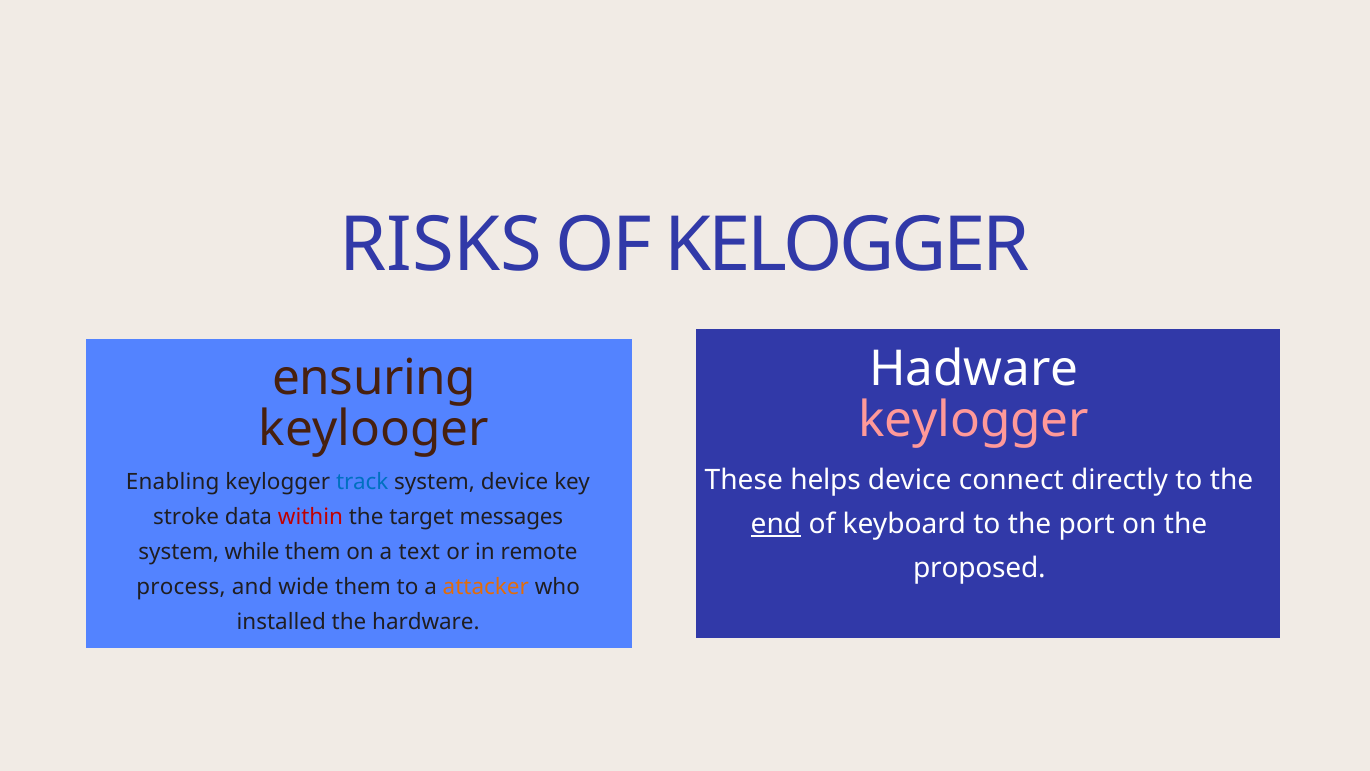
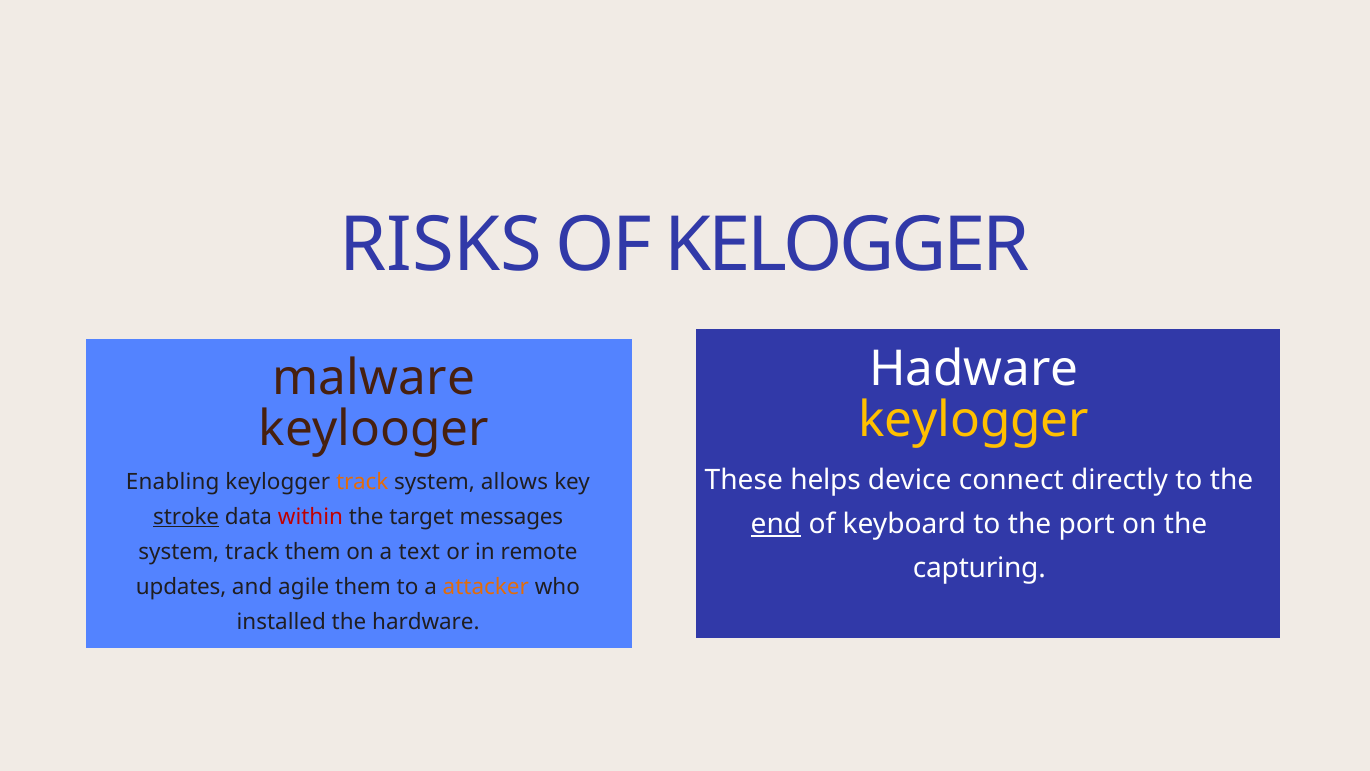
ensuring: ensuring -> malware (374, 378)
keylogger colour: pink -> yellow (974, 420)
track colour: blue -> orange (362, 482)
system device: device -> allows (514, 482)
stroke underline: none -> present (186, 517)
system while: while -> track (252, 552)
proposed: proposed -> capturing (979, 567)
process: process -> updates (181, 587)
wide: wide -> agile (304, 587)
